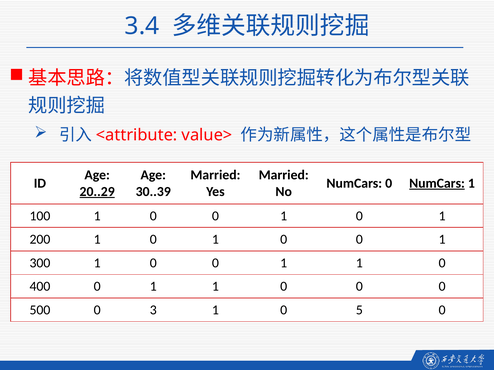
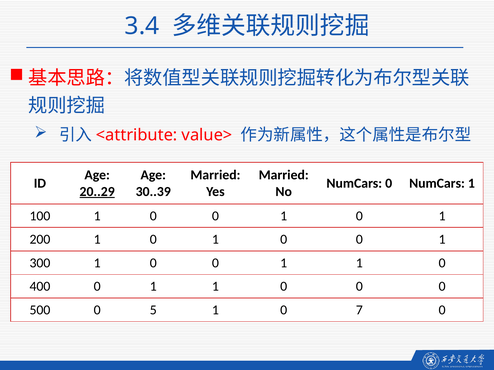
NumCars underline: present -> none (437, 184)
3: 3 -> 5 (153, 310)
5: 5 -> 7 (359, 310)
